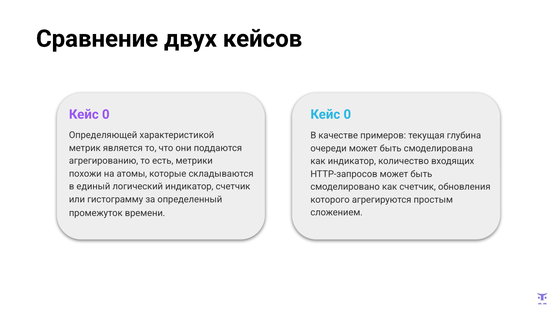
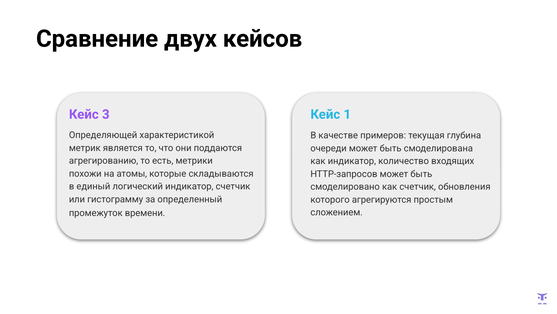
0: 0 -> 3 (106, 114)
0: 0 -> 1 (347, 114)
